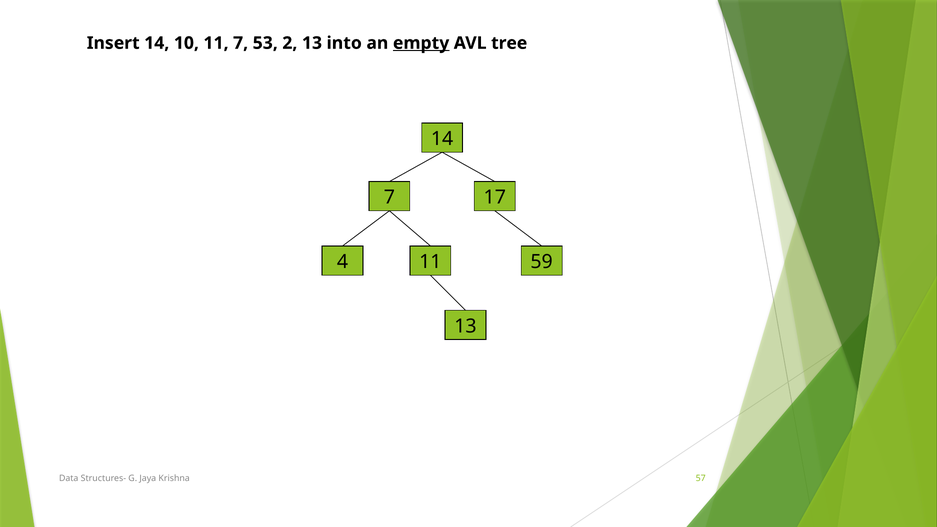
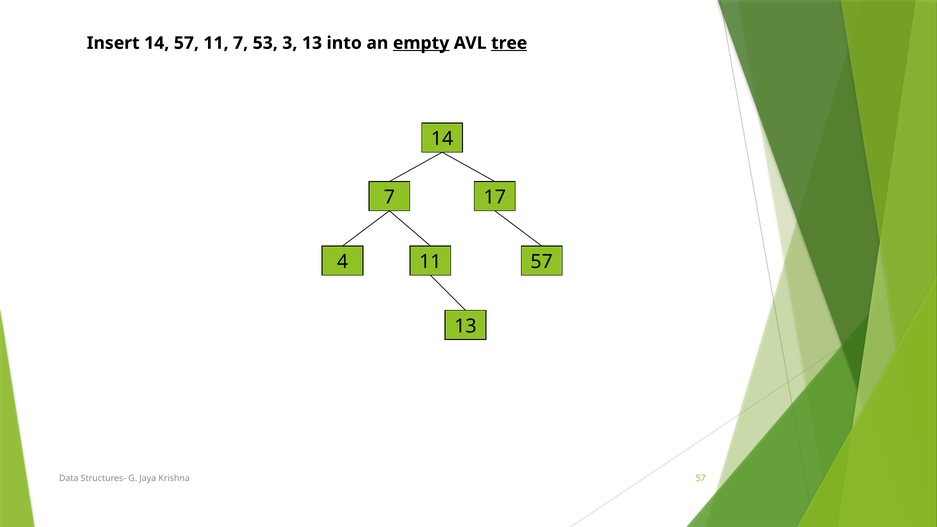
14 10: 10 -> 57 (186, 43)
2: 2 -> 3 (290, 43)
tree underline: none -> present (509, 43)
4 59: 59 -> 57 (542, 262)
